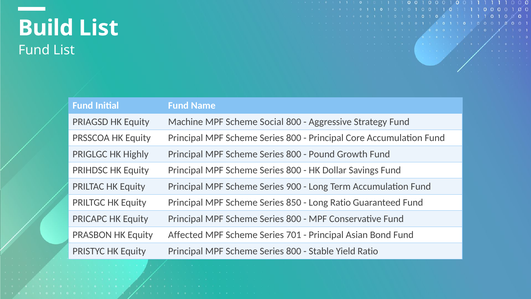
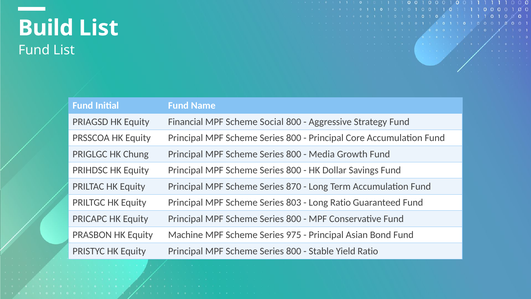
Machine: Machine -> Financial (186, 122)
Highly: Highly -> Chung (136, 154)
Pound: Pound -> Media (322, 154)
900: 900 -> 870 (294, 186)
850: 850 -> 803 (294, 202)
Affected: Affected -> Machine (186, 235)
701: 701 -> 975 (294, 235)
